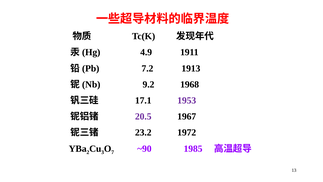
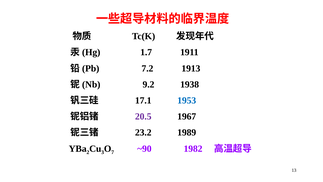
4.9: 4.9 -> 1.7 (146, 52)
1968: 1968 -> 1938 (190, 84)
1953 colour: purple -> blue (187, 100)
1972: 1972 -> 1989 (187, 132)
1985: 1985 -> 1982 (193, 148)
